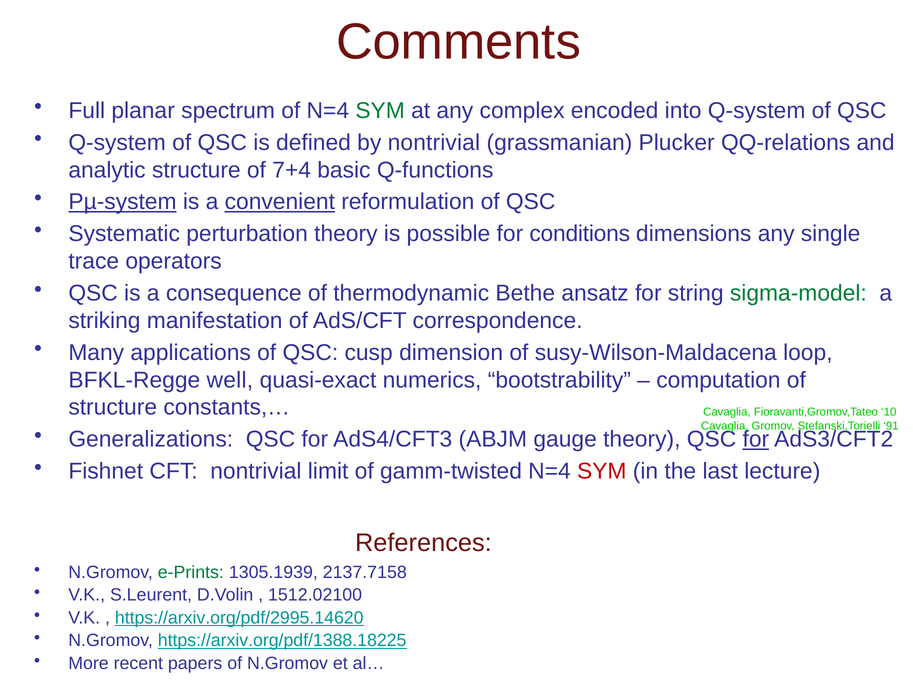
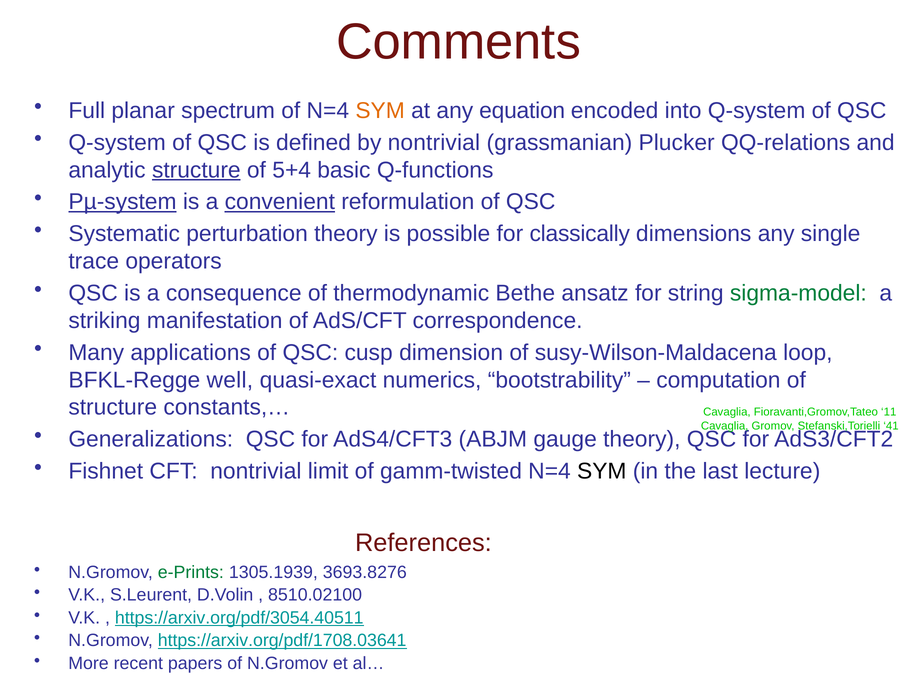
SYM colour: green -> orange (380, 111)
complex: complex -> equation (522, 111)
structure underline: none -> present (196, 170)
7+4: 7+4 -> 5+4 (292, 170)
conditions: conditions -> classically (580, 234)
10: 10 -> 11 (889, 412)
91: 91 -> 41 (891, 426)
for underline: present -> none (756, 439)
SYM colour: red -> black (602, 471)
2137.7158: 2137.7158 -> 3693.8276 (365, 572)
1512.02100: 1512.02100 -> 8510.02100 (315, 595)
https://arxiv.org/pdf/2995.14620: https://arxiv.org/pdf/2995.14620 -> https://arxiv.org/pdf/3054.40511 (239, 618)
https://arxiv.org/pdf/1388.18225: https://arxiv.org/pdf/1388.18225 -> https://arxiv.org/pdf/1708.03641 (282, 640)
